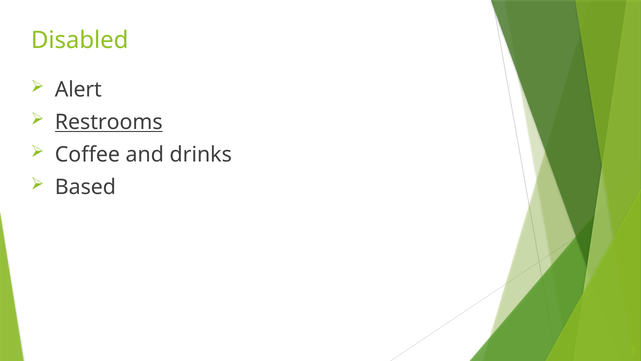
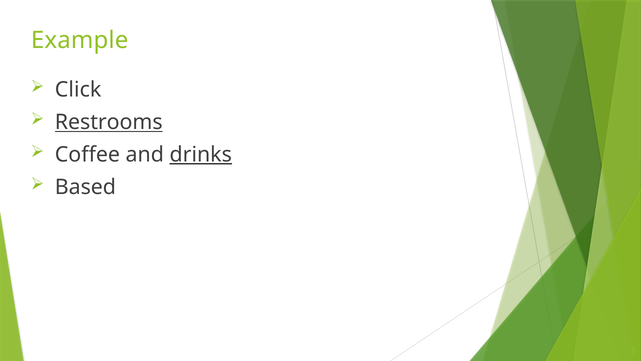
Disabled: Disabled -> Example (80, 40)
Alert: Alert -> Click (78, 90)
drinks underline: none -> present (201, 154)
